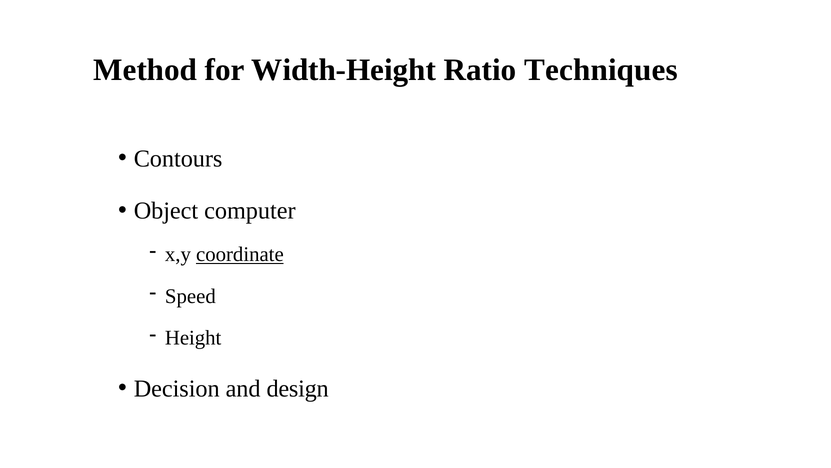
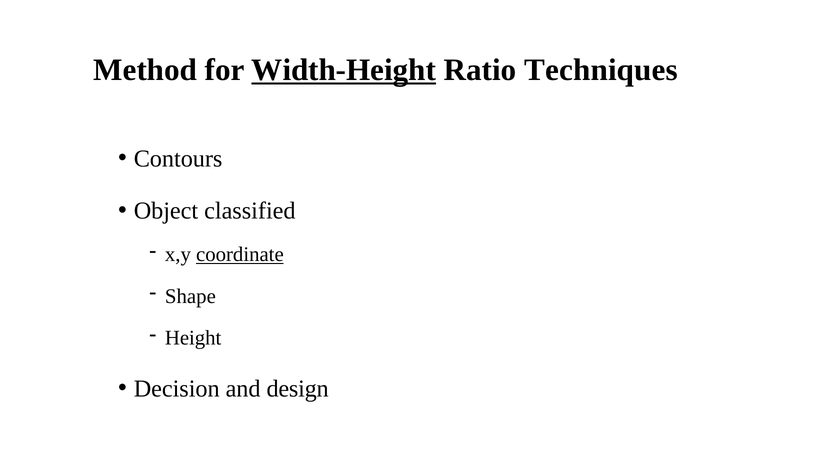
Width-Height underline: none -> present (344, 70)
computer: computer -> classified (250, 211)
Speed: Speed -> Shape (190, 296)
